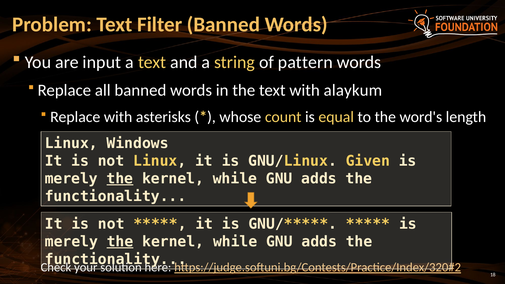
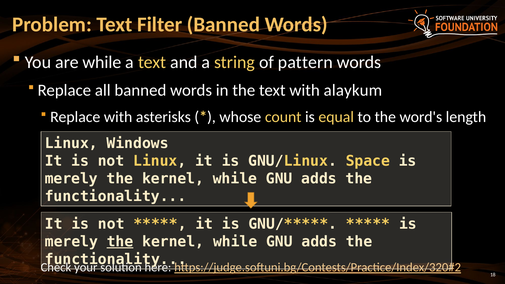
are input: input -> while (102, 62)
Given: Given -> Space (368, 161)
the underline: present -> none (120, 179)
